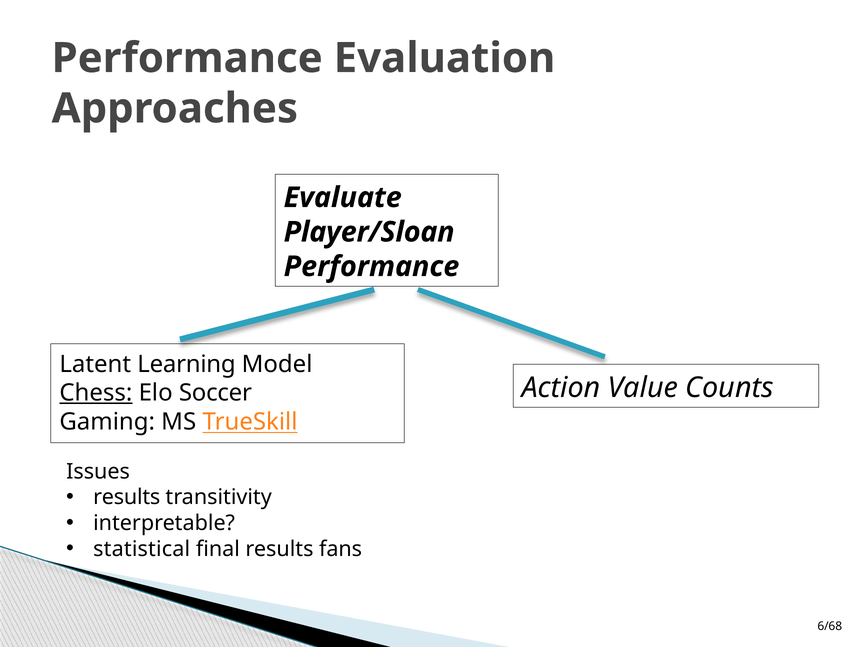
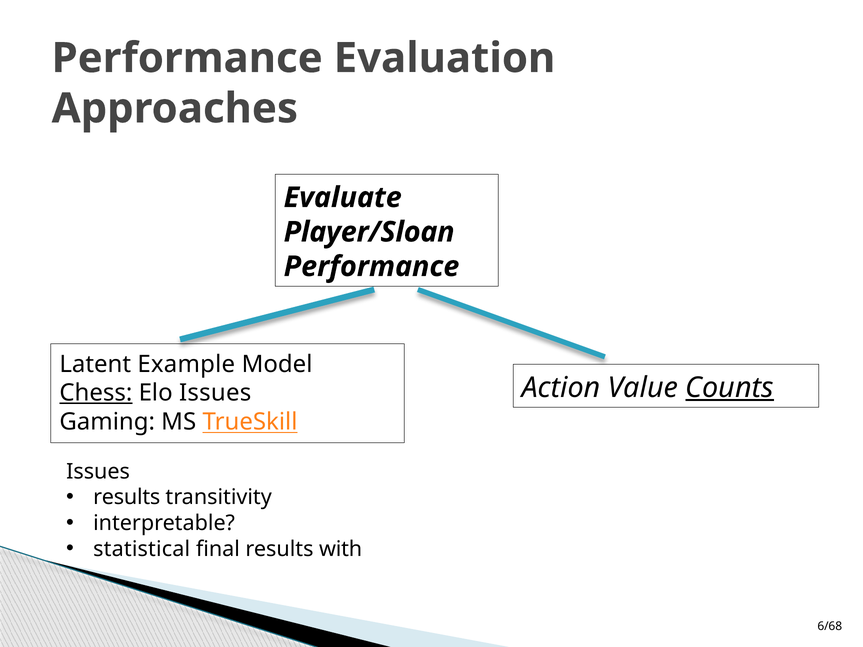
Learning: Learning -> Example (186, 364)
Counts underline: none -> present (730, 388)
Elo Soccer: Soccer -> Issues (215, 393)
fans: fans -> with (341, 549)
